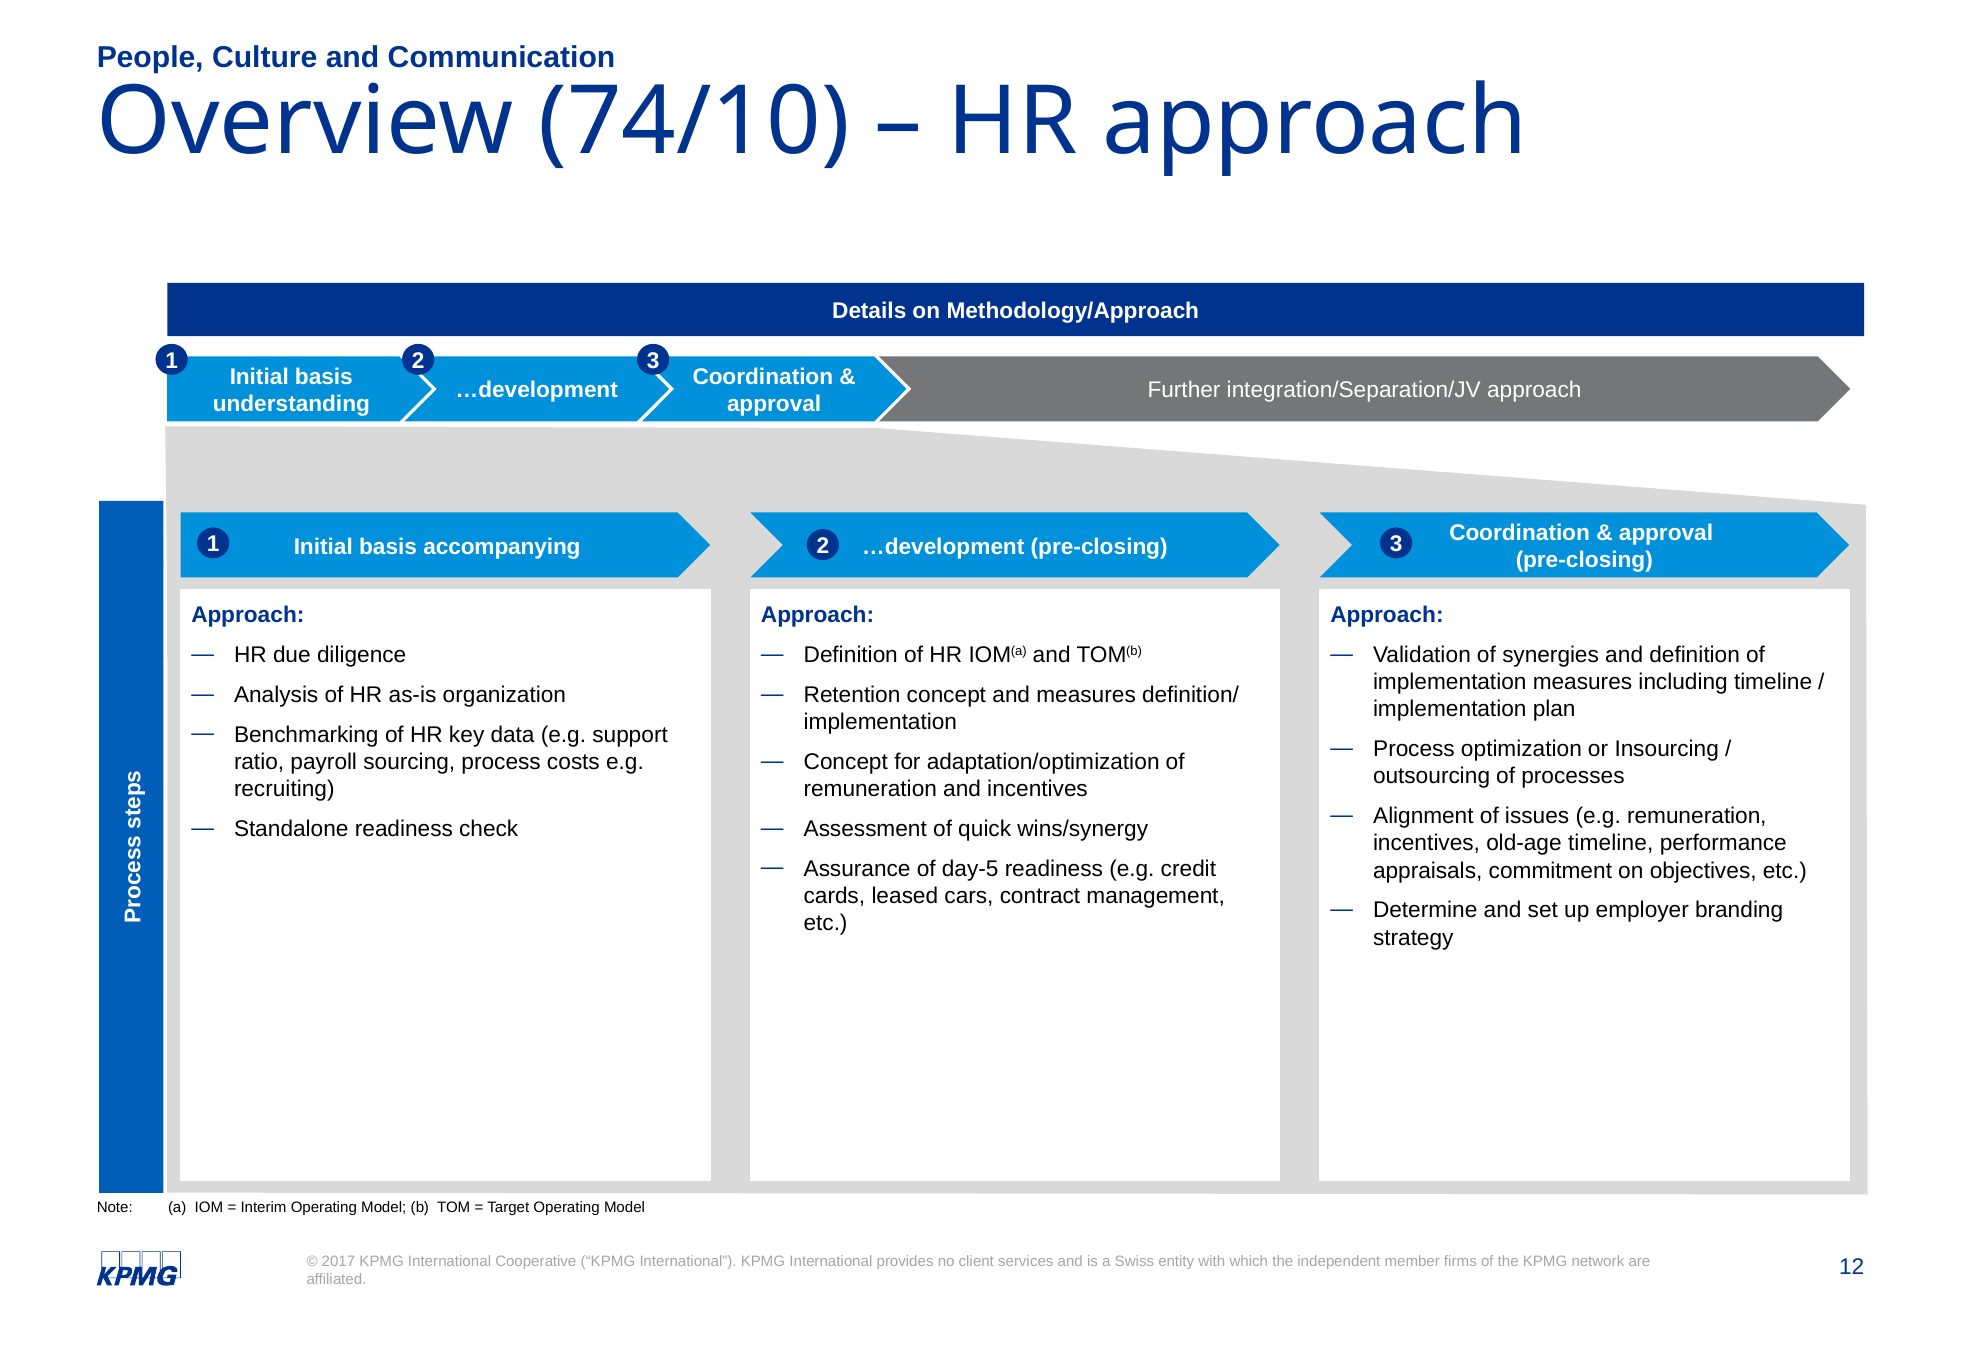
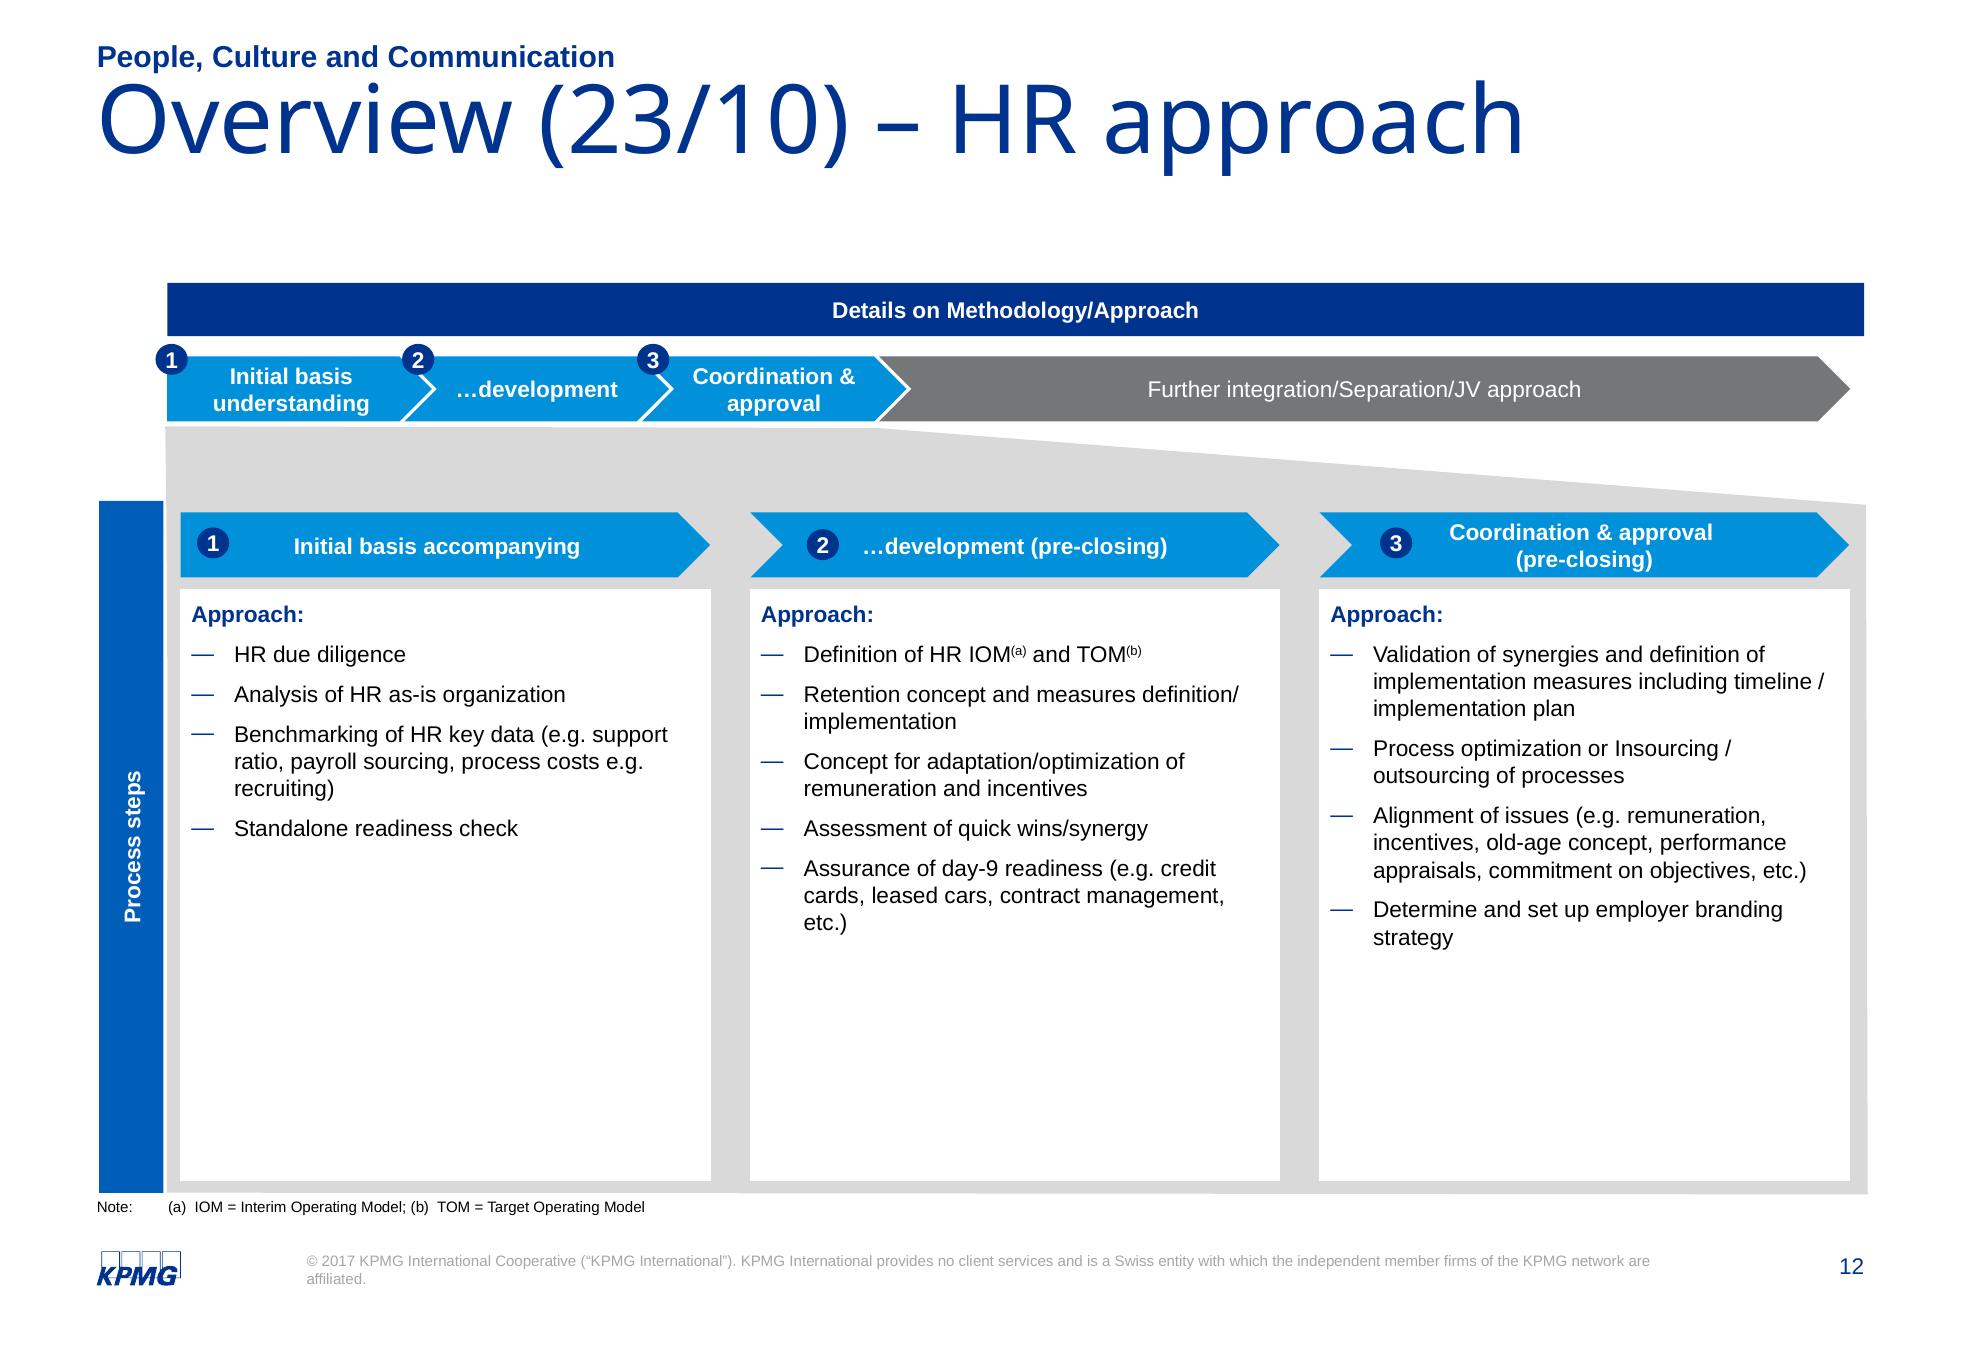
74/10: 74/10 -> 23/10 (694, 122)
old-age timeline: timeline -> concept (1611, 843)
day-5: day-5 -> day-9 (970, 868)
